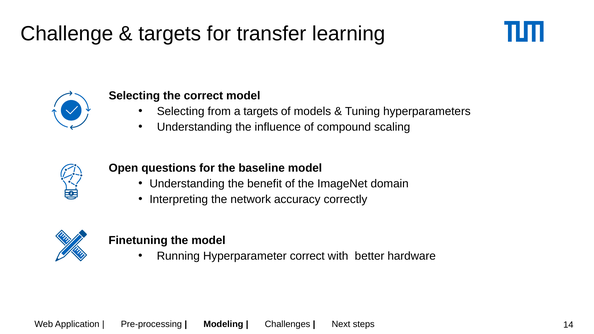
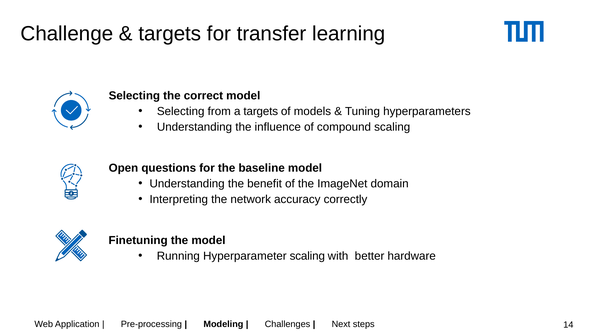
Hyperparameter correct: correct -> scaling (307, 256)
